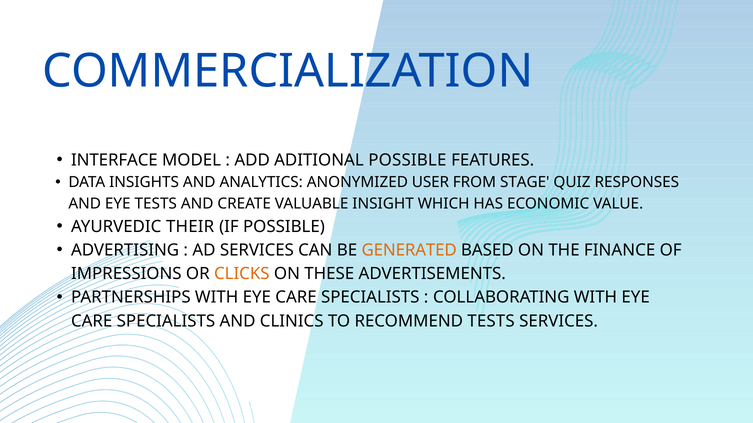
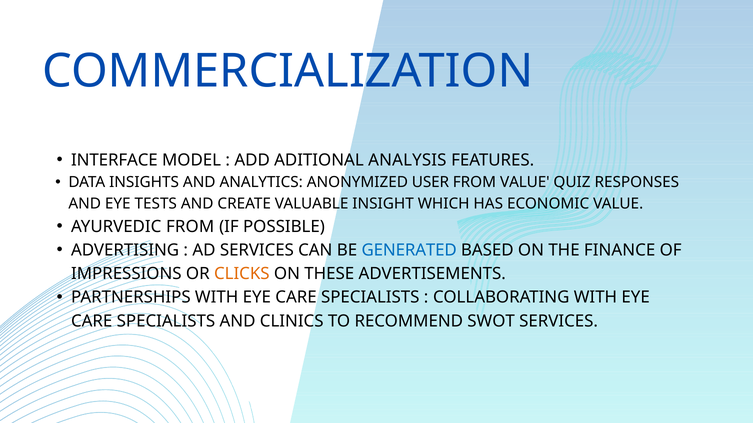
ADITIONAL POSSIBLE: POSSIBLE -> ANALYSIS (407, 160)
FROM STAGE: STAGE -> VALUE (525, 183)
AYURVEDIC THEIR: THEIR -> FROM (190, 227)
GENERATED colour: orange -> blue (409, 251)
RECOMMEND TESTS: TESTS -> SWOT (491, 321)
